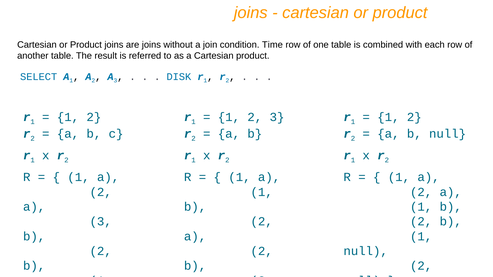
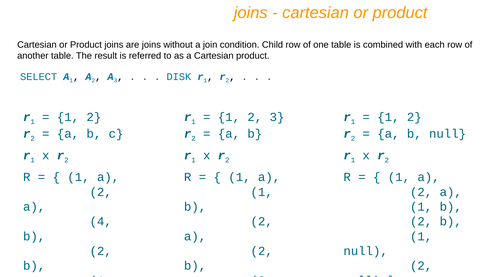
Time: Time -> Child (273, 45)
3: 3 -> 4 (101, 222)
